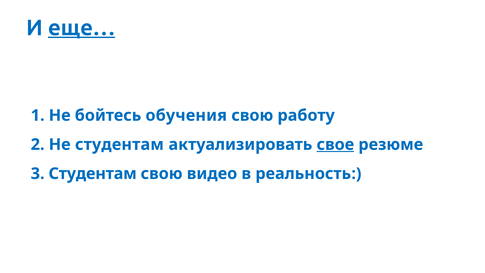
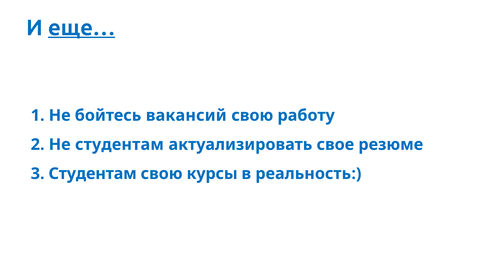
обучения: обучения -> вакансий (186, 115)
свое underline: present -> none (335, 144)
видео: видео -> курсы (212, 174)
